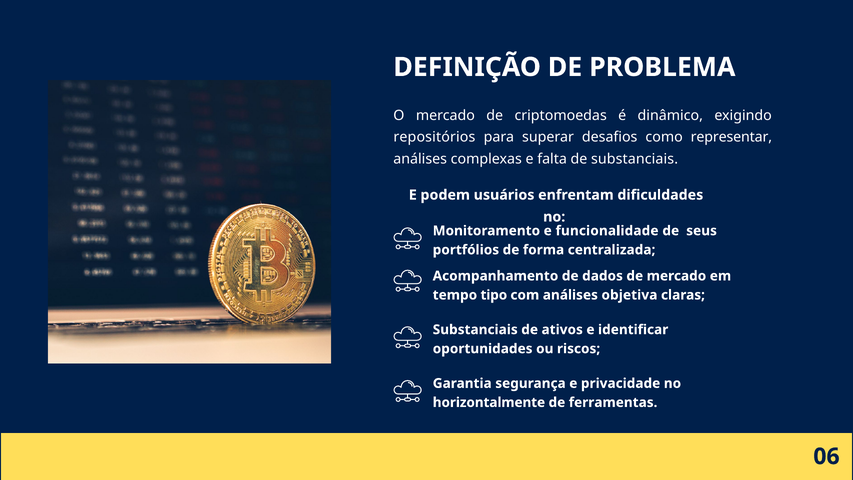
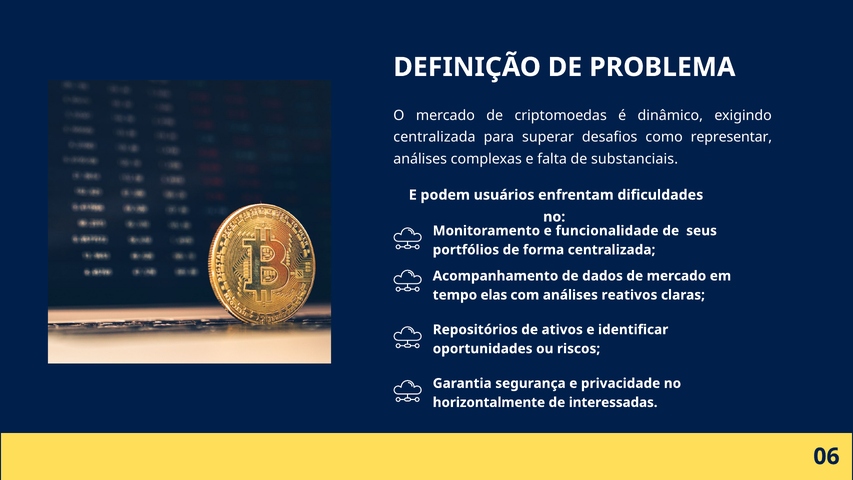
repositórios: repositórios -> centralizada (434, 137)
tipo: tipo -> elas (494, 295)
objetiva: objetiva -> reativos (629, 295)
Substanciais: Substanciais -> Repositórios (475, 330)
ferramentas: ferramentas -> interessadas (613, 402)
